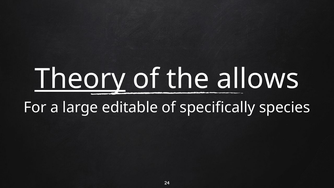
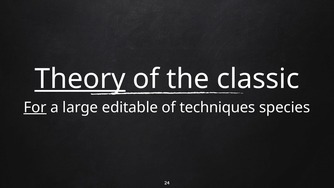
allows: allows -> classic (258, 79)
For underline: none -> present (35, 107)
specifically: specifically -> techniques (218, 107)
